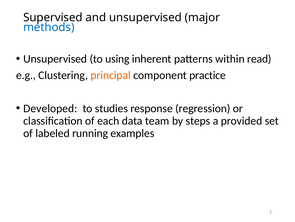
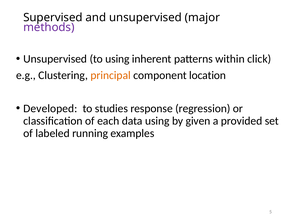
methods colour: blue -> purple (49, 27)
read: read -> click (259, 59)
practice: practice -> location (208, 75)
data team: team -> using (157, 120)
steps: steps -> given (198, 120)
